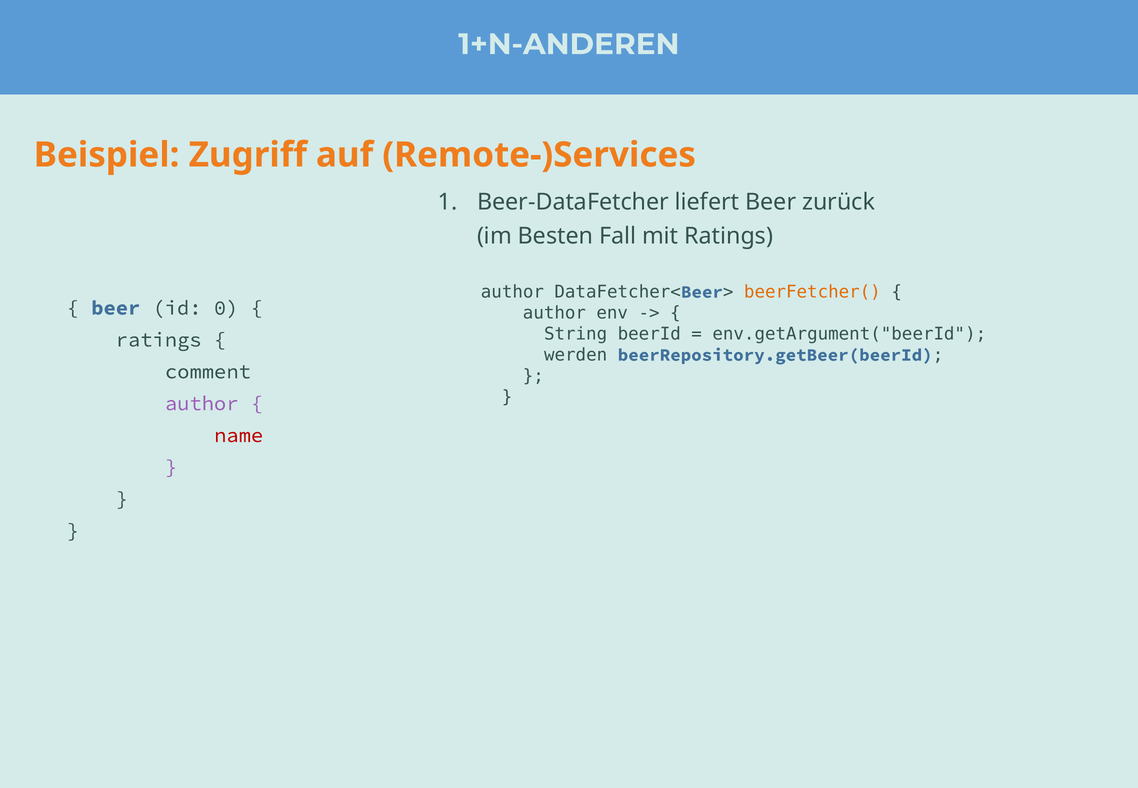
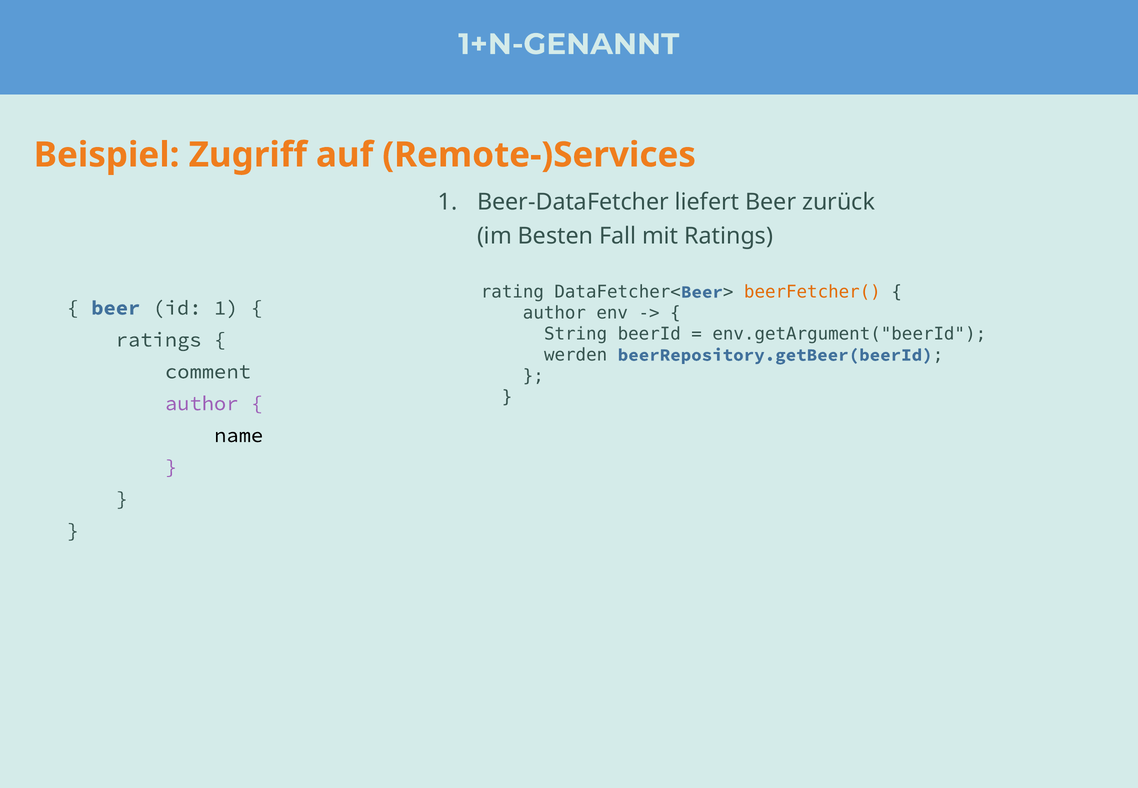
1+N-ANDEREN: 1+N-ANDEREN -> 1+N-GENANNT (569, 44)
author: author -> rating (512, 292)
id 0: 0 -> 1 (226, 308)
name colour: red -> black (239, 435)
